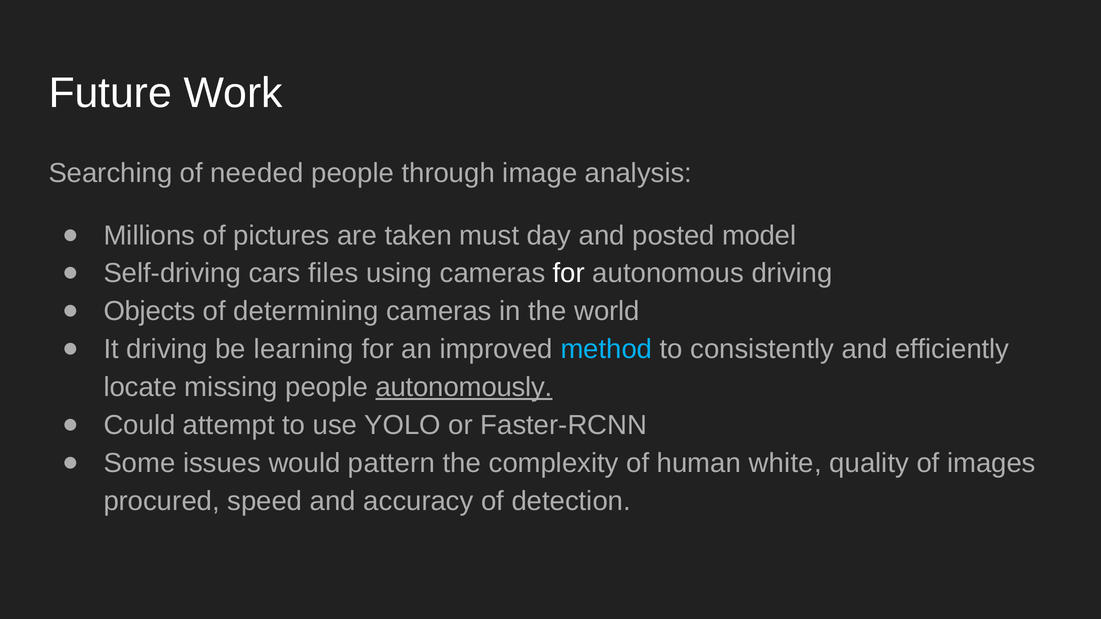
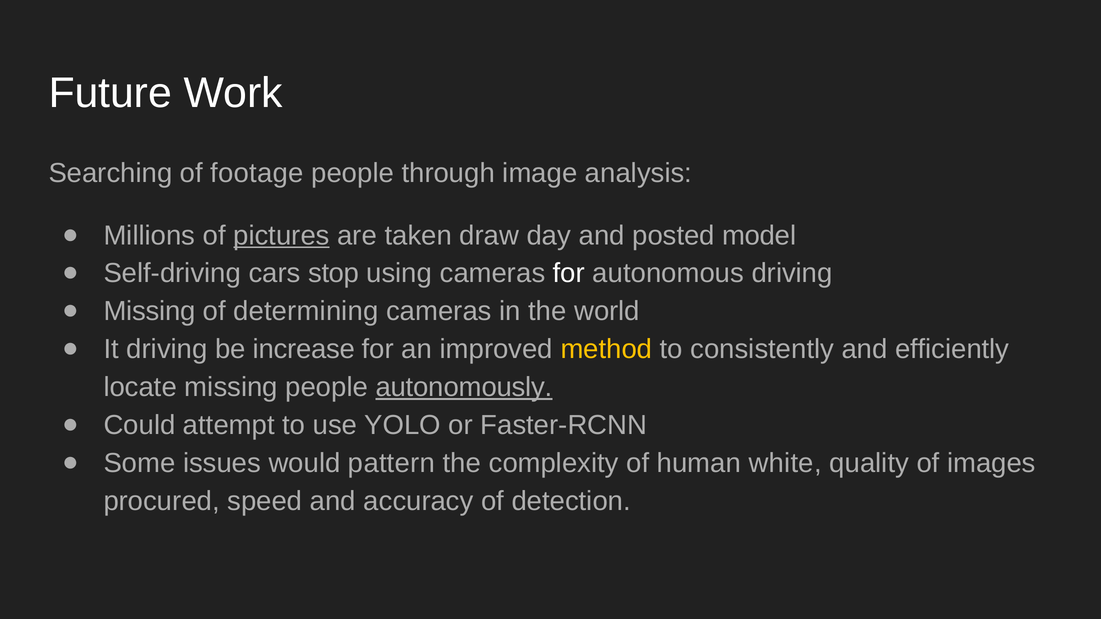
needed: needed -> footage (257, 173)
pictures underline: none -> present (281, 236)
must: must -> draw (489, 236)
files: files -> stop (334, 274)
Objects: Objects -> Missing (150, 312)
learning: learning -> increase (304, 349)
method colour: light blue -> yellow (606, 349)
